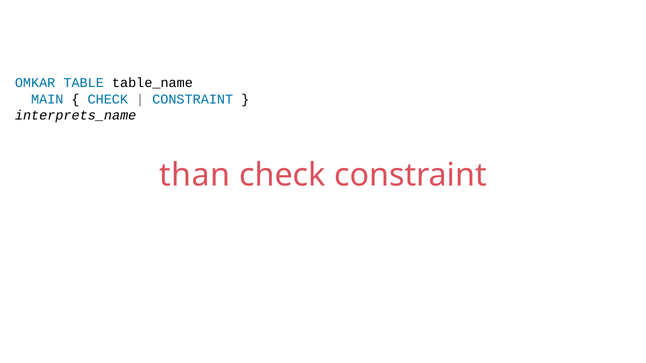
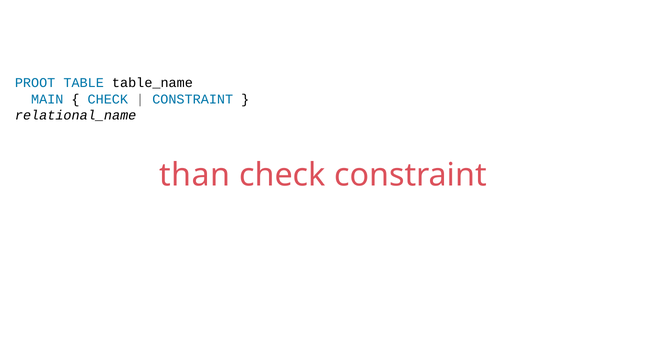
OMKAR: OMKAR -> PROOT (35, 83)
interprets_name: interprets_name -> relational_name (76, 115)
